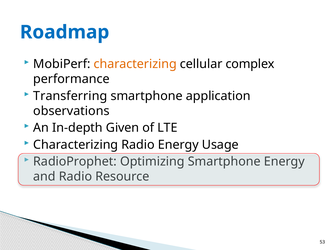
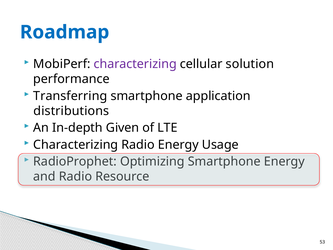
characterizing colour: orange -> purple (135, 64)
complex: complex -> solution (250, 64)
observations: observations -> distributions (71, 111)
